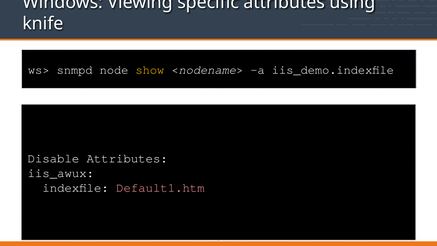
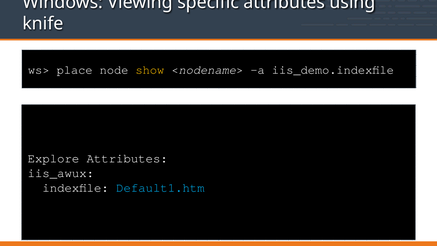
snmpd: snmpd -> place (75, 70)
Disable: Disable -> Explore (53, 158)
Default1.htm colour: pink -> light blue (160, 188)
